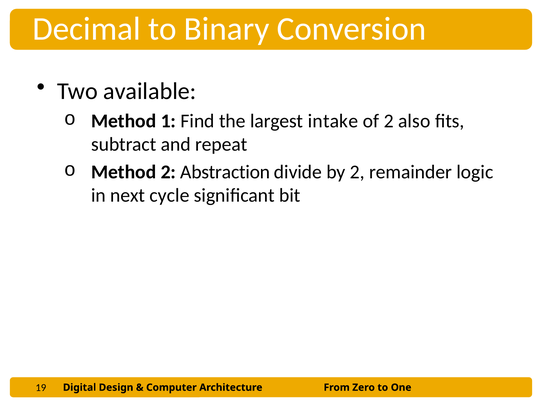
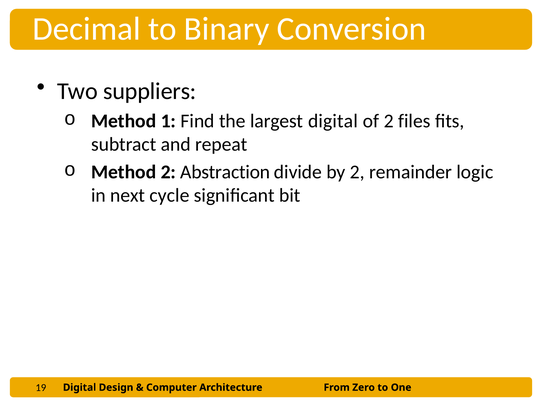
available: available -> suppliers (150, 91)
largest intake: intake -> digital (333, 121)
also: also -> files (414, 121)
